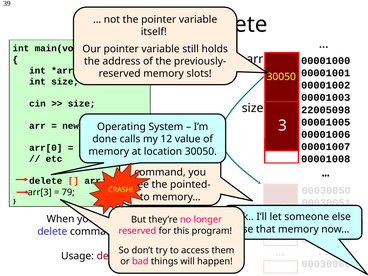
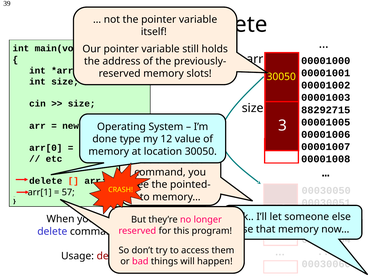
22005098: 22005098 -> 88292715 (326, 110)
calls: calls -> type (130, 139)
arr[3: arr[3 -> arr[1 (40, 192)
79: 79 -> 57 (68, 192)
